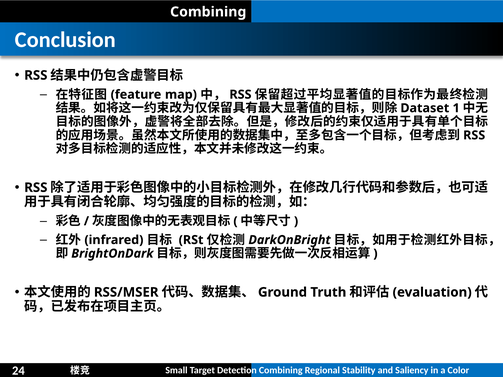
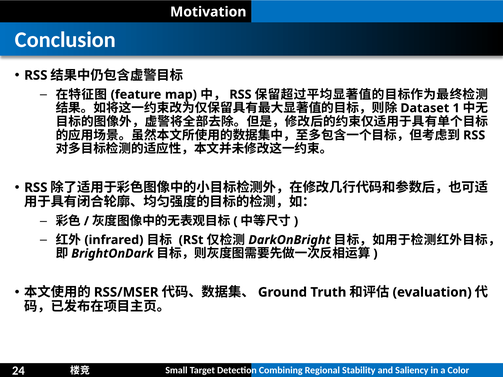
Combining: Combining -> Motivation (208, 12)
